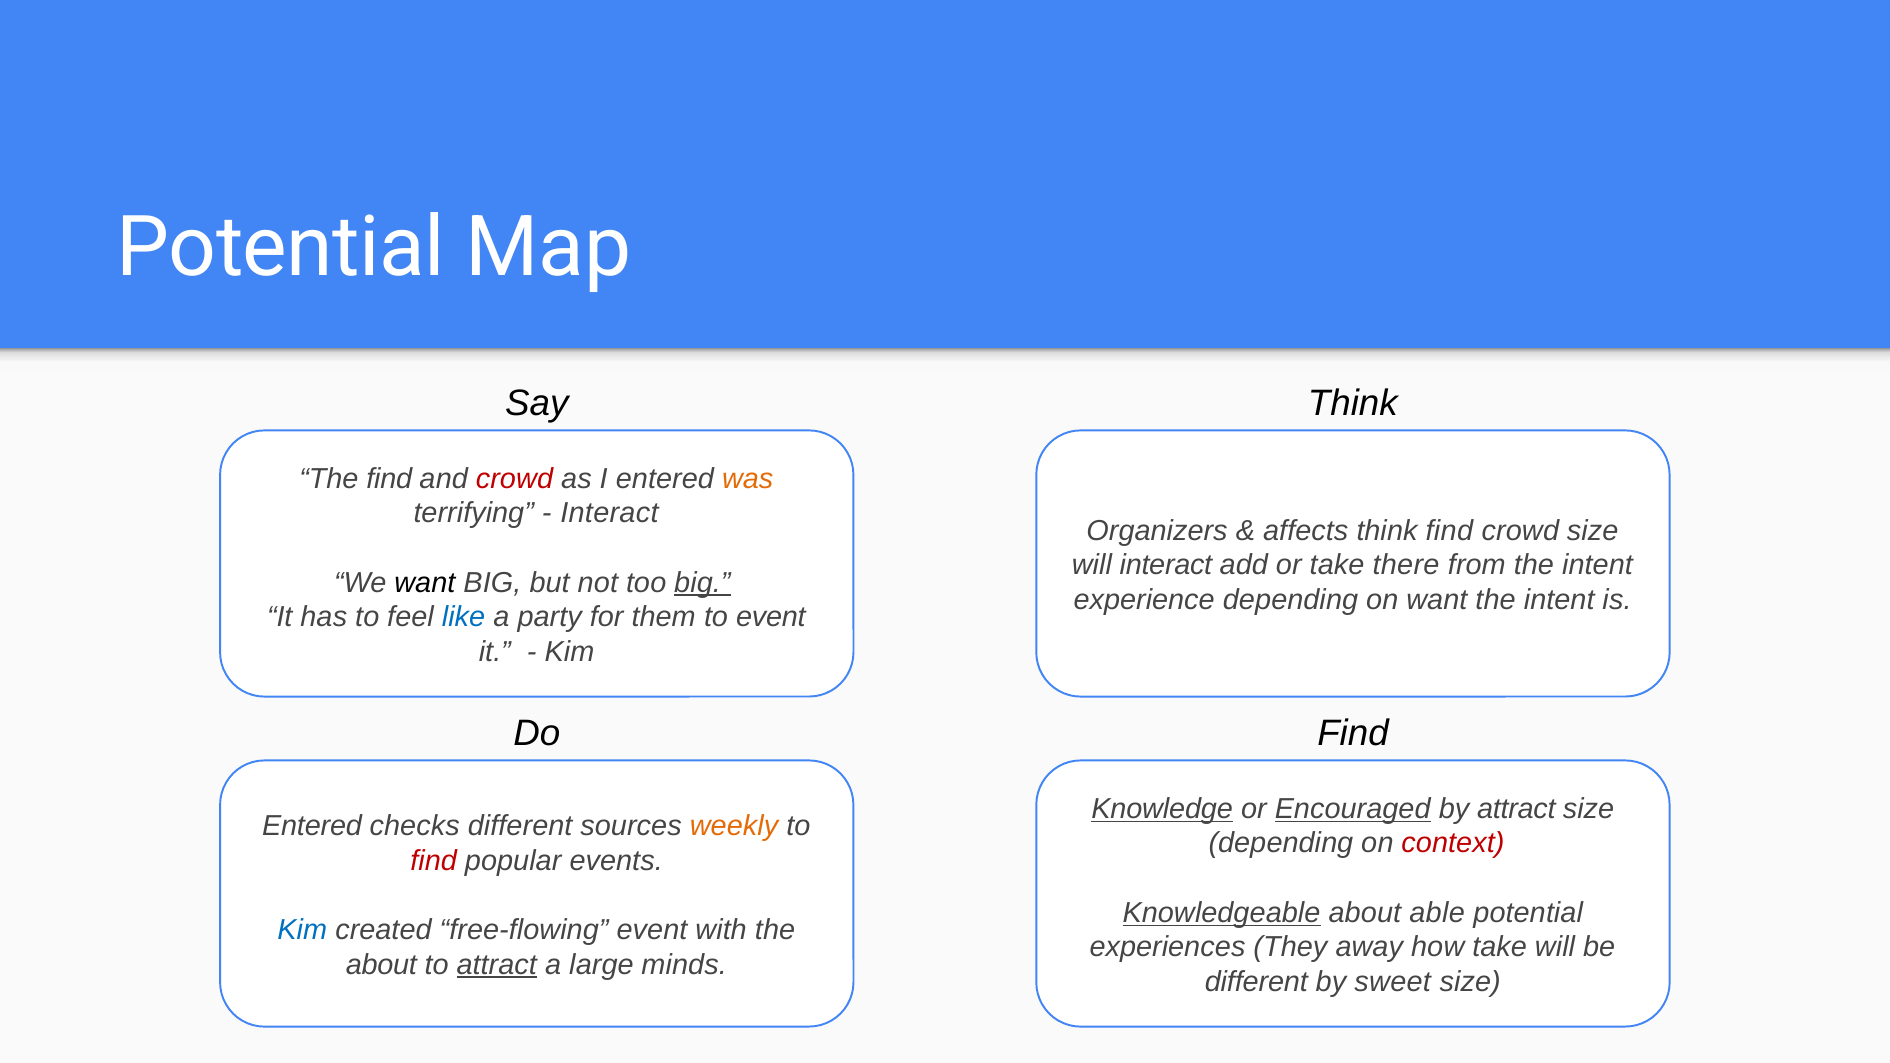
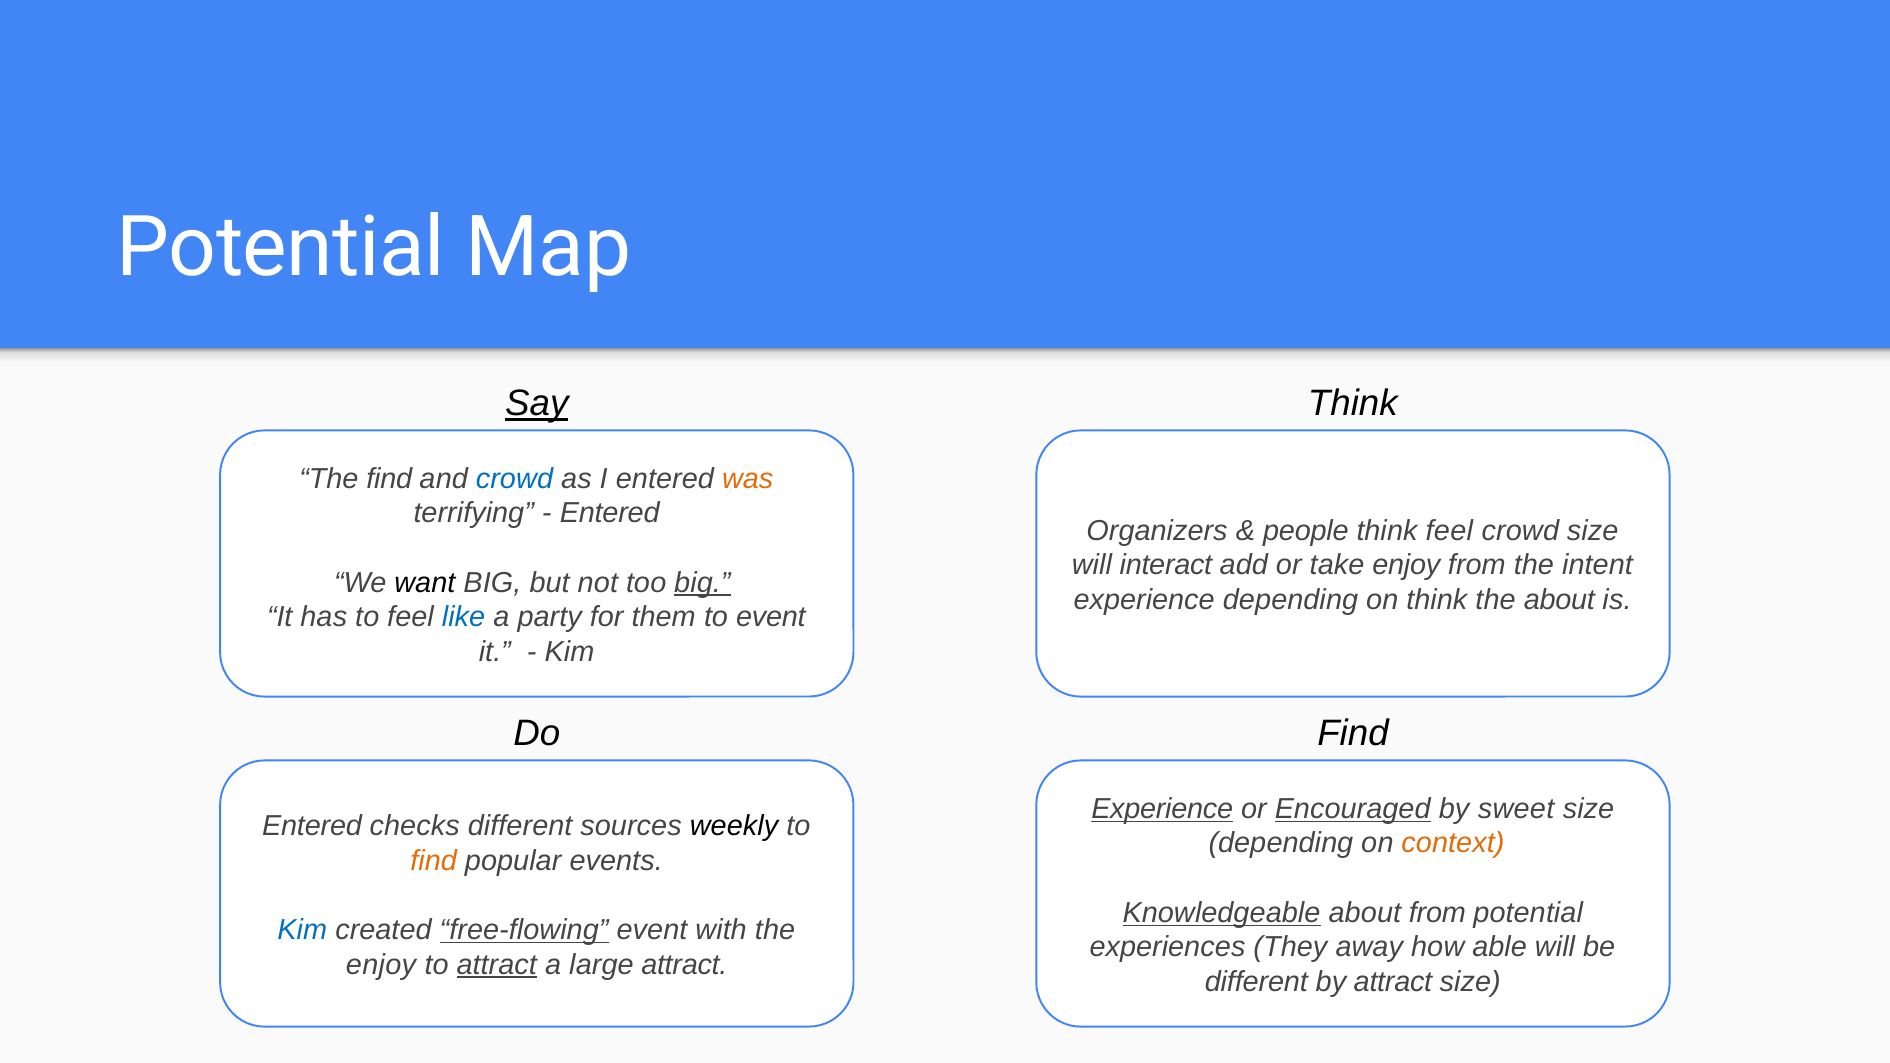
Say underline: none -> present (537, 404)
crowd colour: red -> blue (514, 479)
Interact: Interact -> Entered (610, 513)
affects: affects -> people (1306, 531)
find: find -> feel (1449, 531)
take there: there -> enjoy (1406, 566)
on want: want -> think (1437, 600)
intent: intent -> about (1559, 600)
Knowledge: Knowledge -> Experience (1162, 809)
by attract: attract -> sweet (1516, 809)
weekly colour: orange -> black (734, 826)
context colour: red -> orange (1453, 844)
find colour: red -> orange (434, 861)
about able: able -> from (1437, 913)
free-flowing underline: none -> present (524, 930)
how take: take -> able (1500, 948)
about: about -> enjoy (381, 965)
large minds: minds -> attract (684, 965)
by sweet: sweet -> attract (1393, 982)
